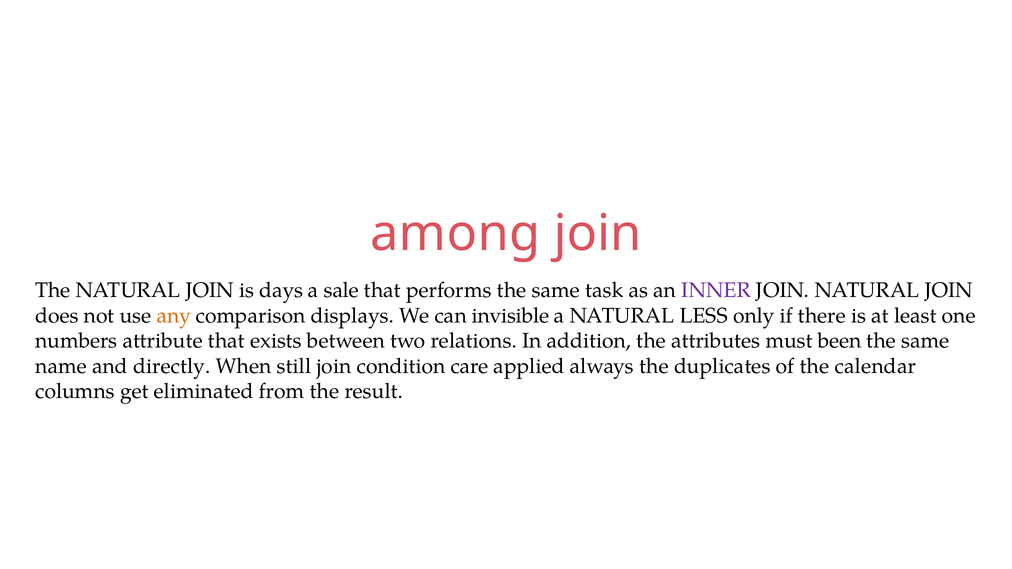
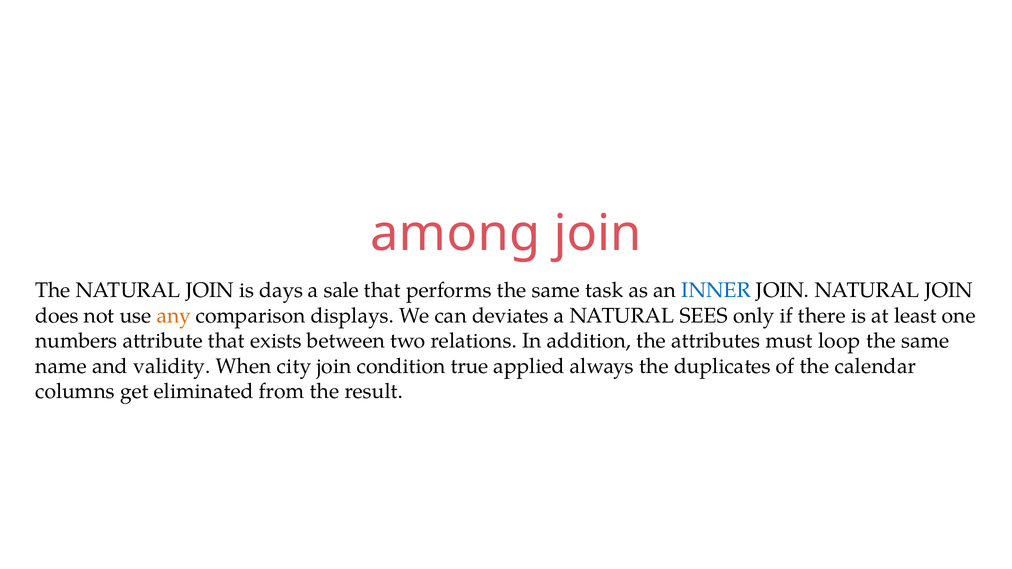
INNER colour: purple -> blue (716, 290)
invisible: invisible -> deviates (510, 316)
LESS: LESS -> SEES (704, 316)
been: been -> loop (839, 341)
directly: directly -> validity (172, 366)
still: still -> city (294, 366)
care: care -> true (470, 366)
